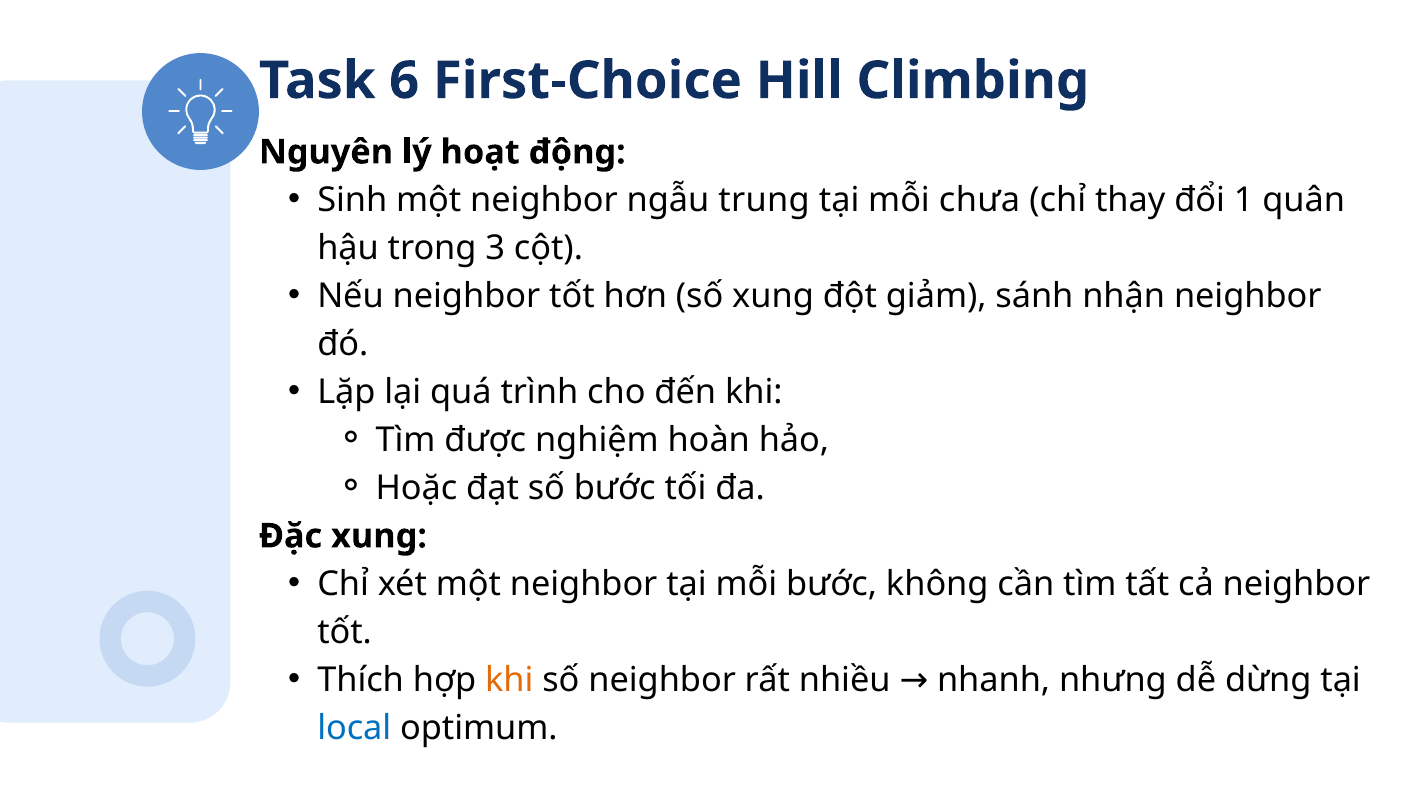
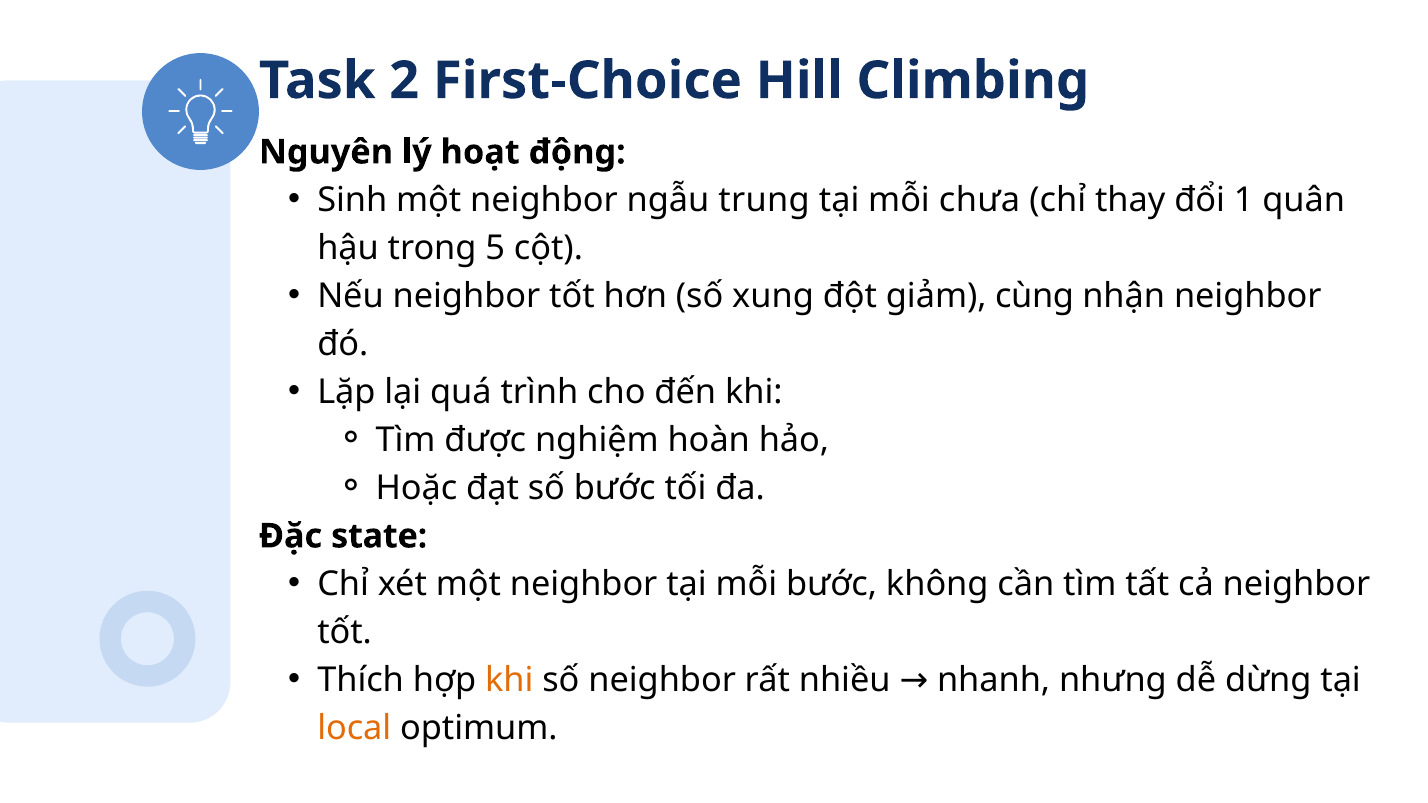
6: 6 -> 2 (404, 81)
3: 3 -> 5 (495, 248)
sánh: sánh -> cùng (1035, 296)
Đặc xung: xung -> state (379, 536)
local colour: blue -> orange (354, 728)
